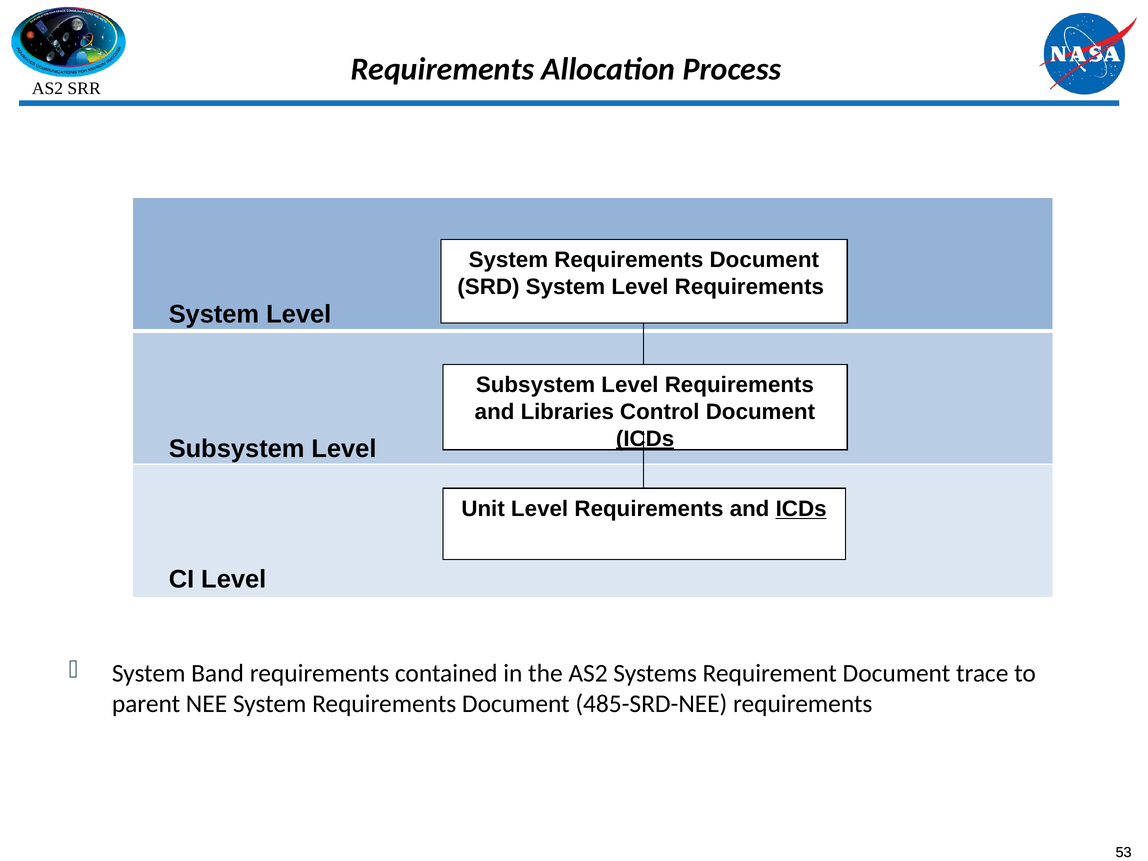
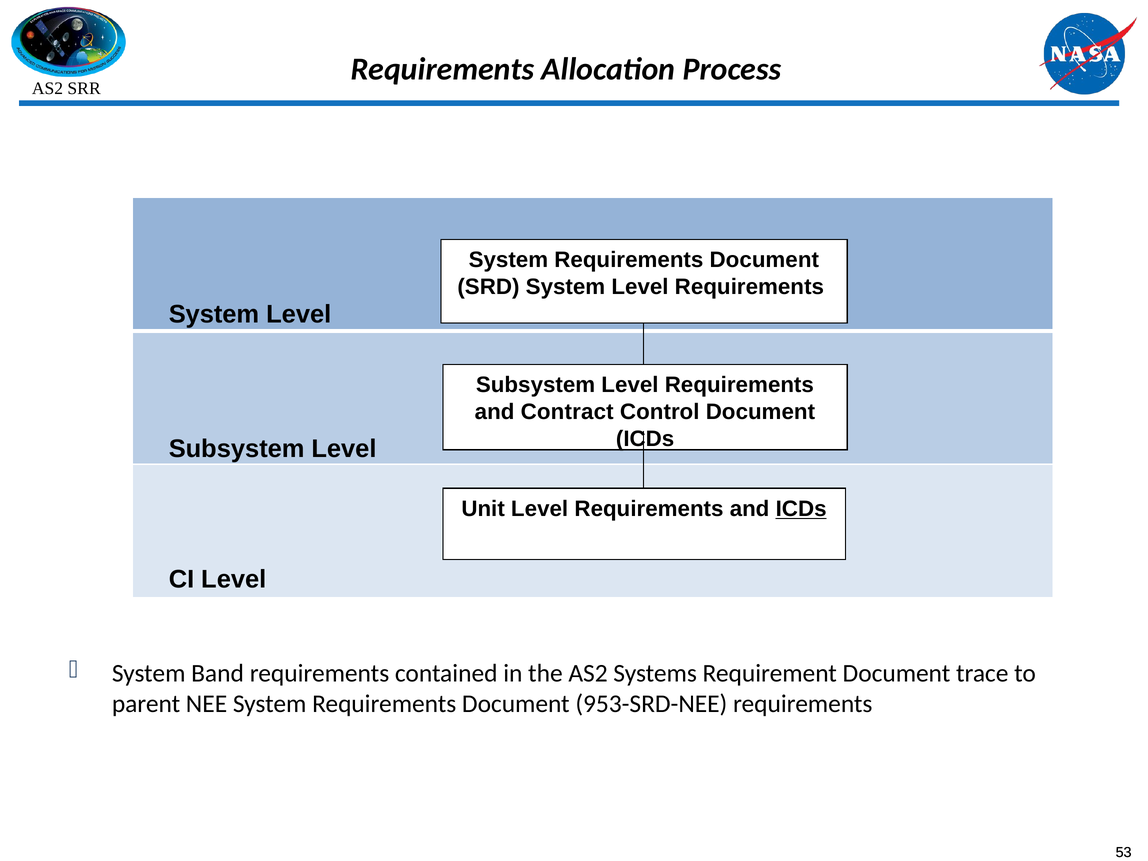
Libraries: Libraries -> Contract (567, 412)
ICDs underline: present -> none (645, 439)
485-SRD-NEE: 485-SRD-NEE -> 953-SRD-NEE (651, 704)
